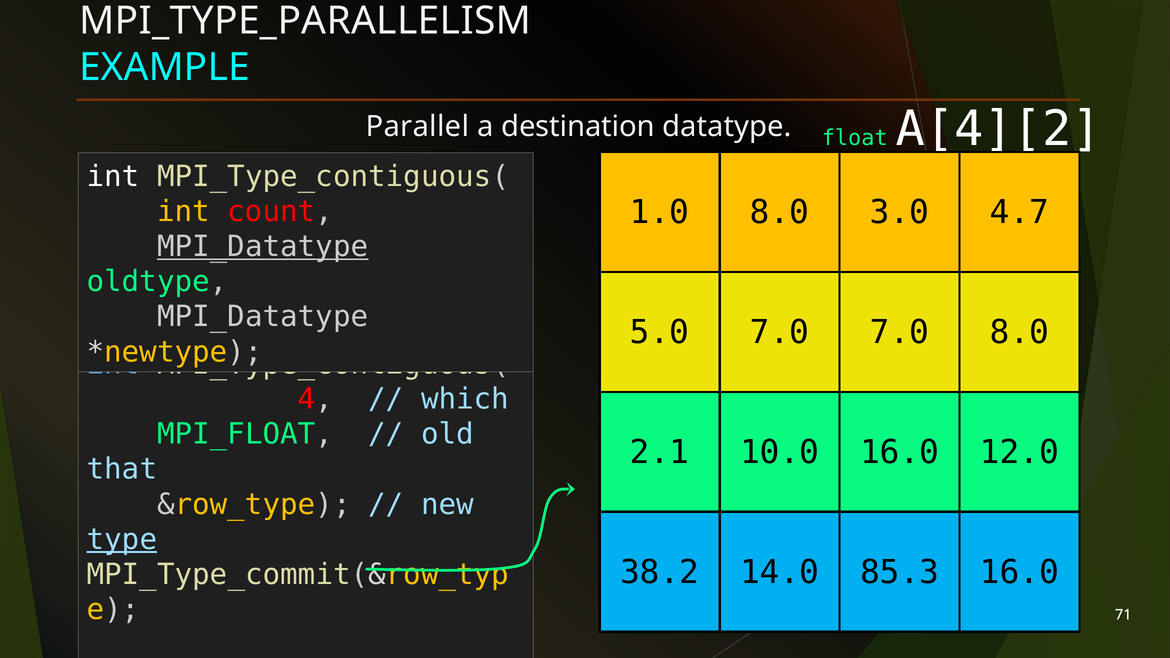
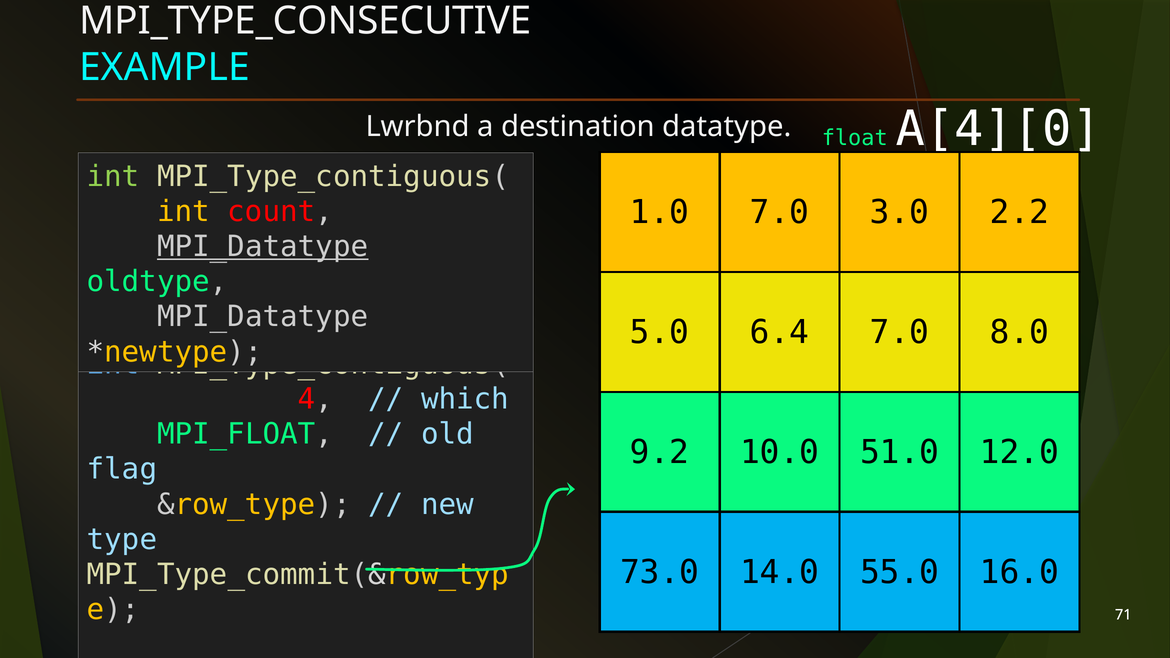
MPI_TYPE_PARALLELISM: MPI_TYPE_PARALLELISM -> MPI_TYPE_CONSECUTIVE (305, 21)
Parallel: Parallel -> Lwrbnd (418, 127)
A[4][2: A[4][2 -> A[4][0 (998, 129)
int colour: white -> light green (113, 176)
1.0 8.0: 8.0 -> 7.0 (780, 213)
4.7: 4.7 -> 2.2 (1020, 213)
5.0 7.0: 7.0 -> 6.4 (780, 333)
2.1: 2.1 -> 9.2 (660, 453)
10.0 16.0: 16.0 -> 51.0 (900, 453)
that: that -> flag (122, 469)
type underline: present -> none (122, 540)
38.2: 38.2 -> 73.0 (660, 573)
85.3: 85.3 -> 55.0 (900, 573)
